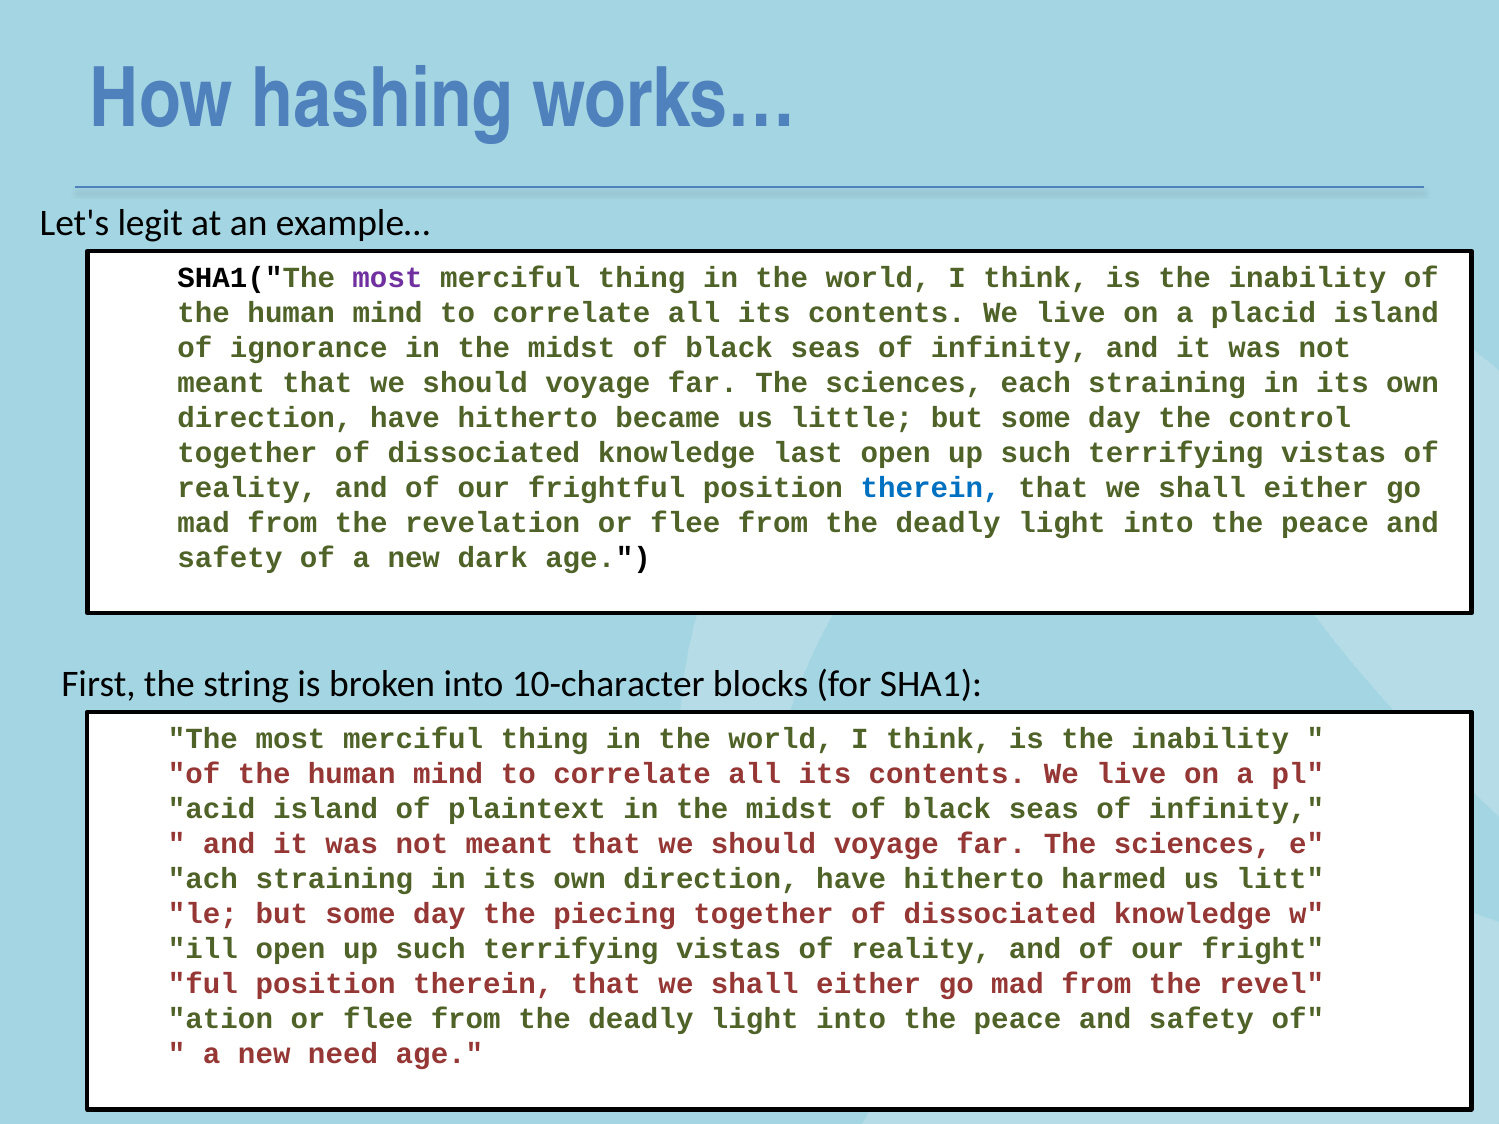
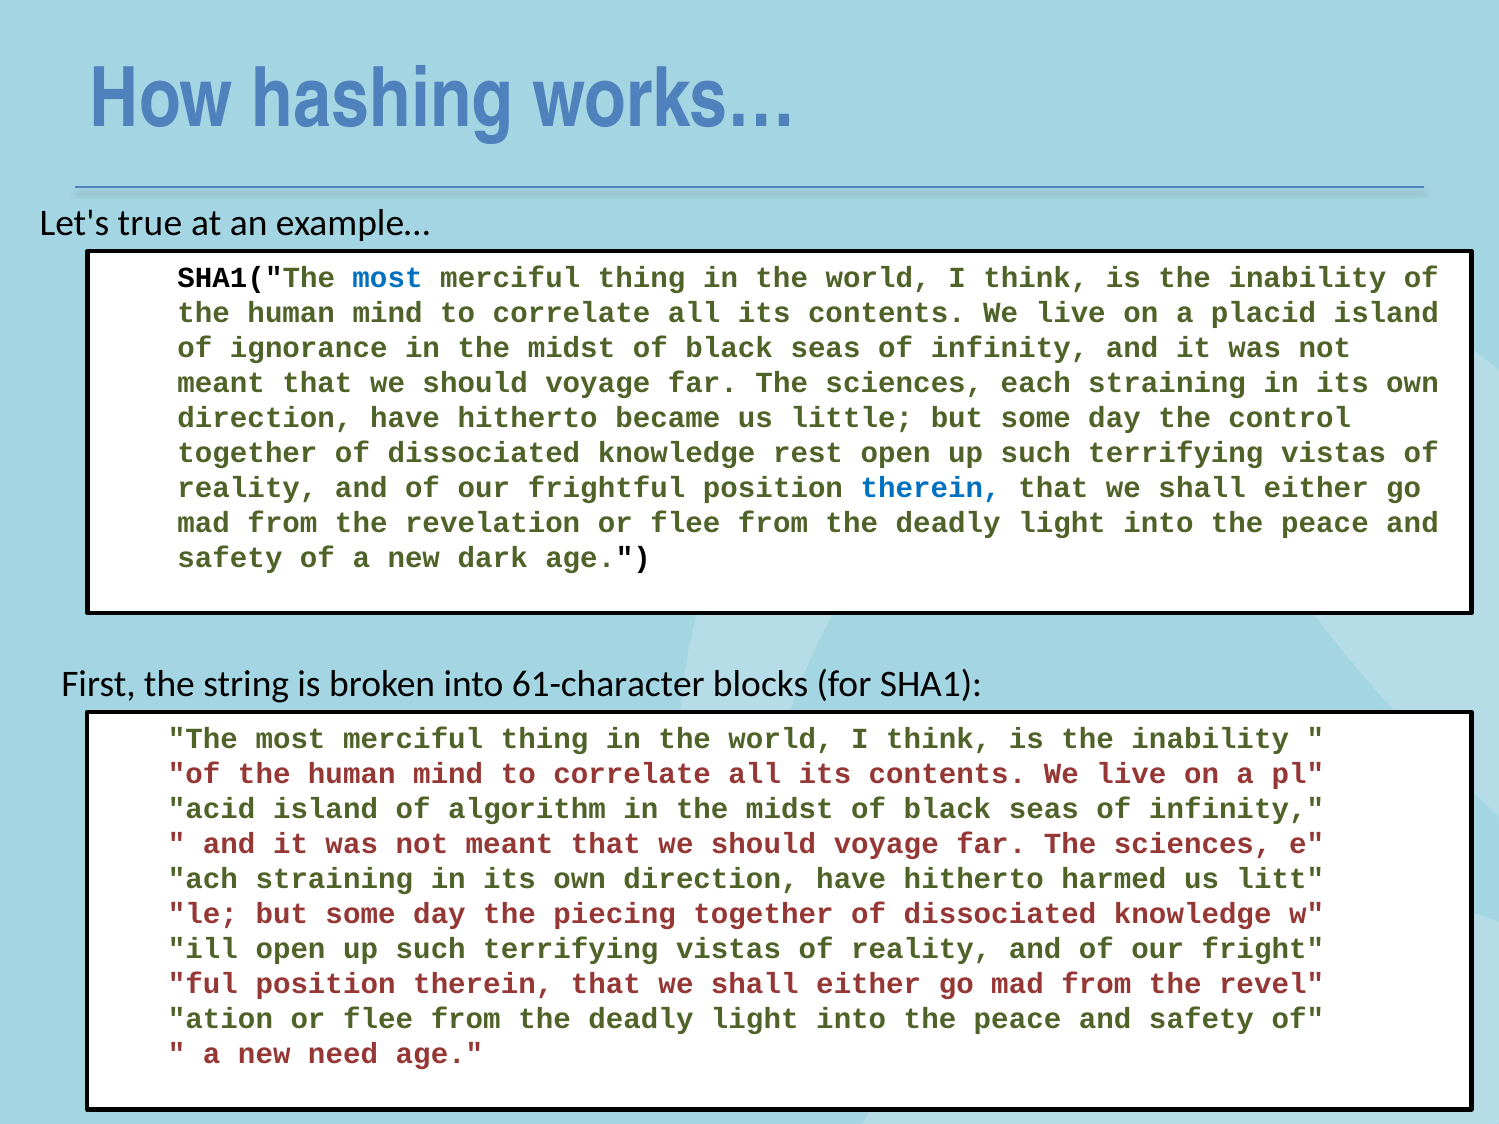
legit: legit -> true (150, 223)
most colour: purple -> blue (388, 278)
last: last -> rest (808, 453)
10-character: 10-character -> 61-character (608, 684)
plaintext: plaintext -> algorithm (527, 809)
